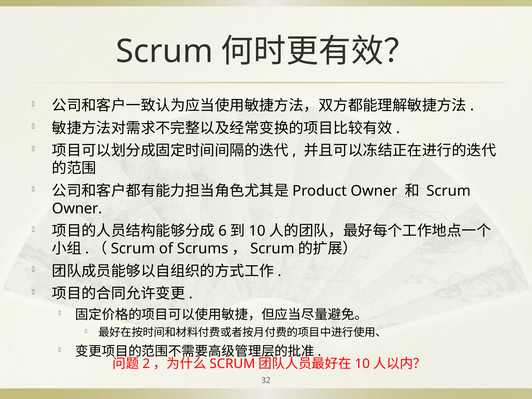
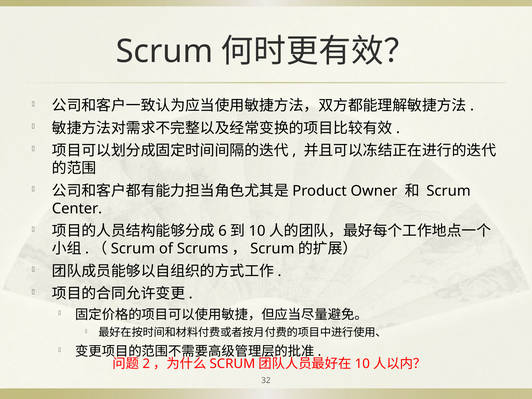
Owner: Owner -> Center (77, 209)
